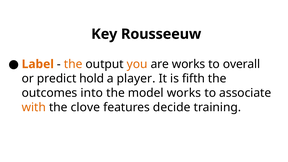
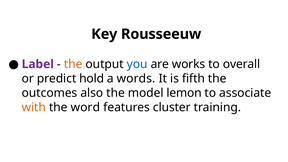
Label colour: orange -> purple (38, 64)
you colour: orange -> blue (137, 64)
player: player -> words (136, 79)
into: into -> also (92, 93)
model works: works -> lemon (184, 93)
clove: clove -> word (85, 107)
decide: decide -> cluster (172, 107)
